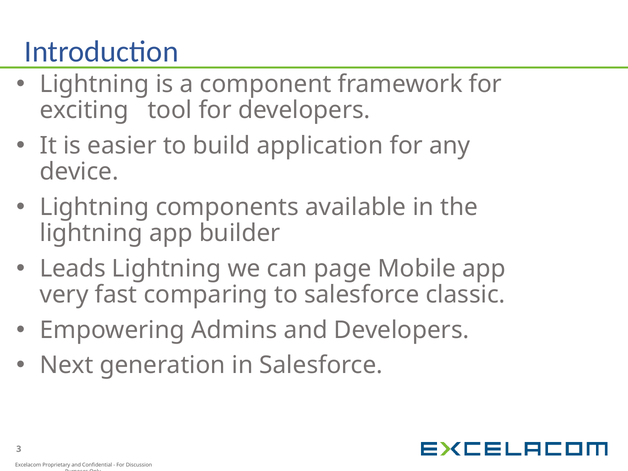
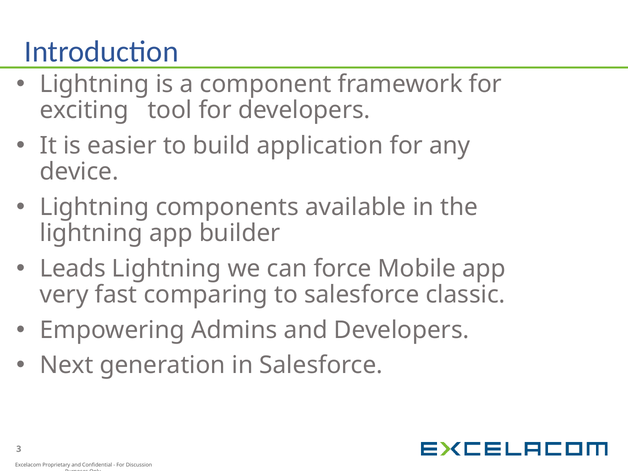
page: page -> force (343, 268)
